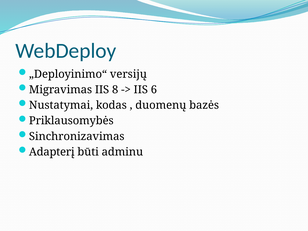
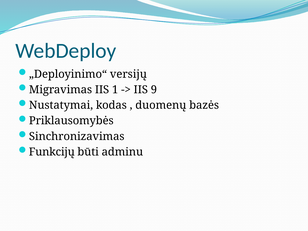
8: 8 -> 1 (115, 90)
6: 6 -> 9 (154, 90)
Adapterį: Adapterį -> Funkcijų (52, 152)
